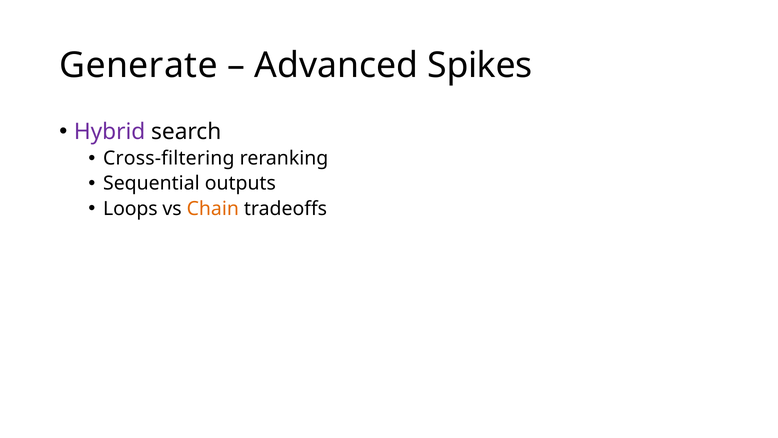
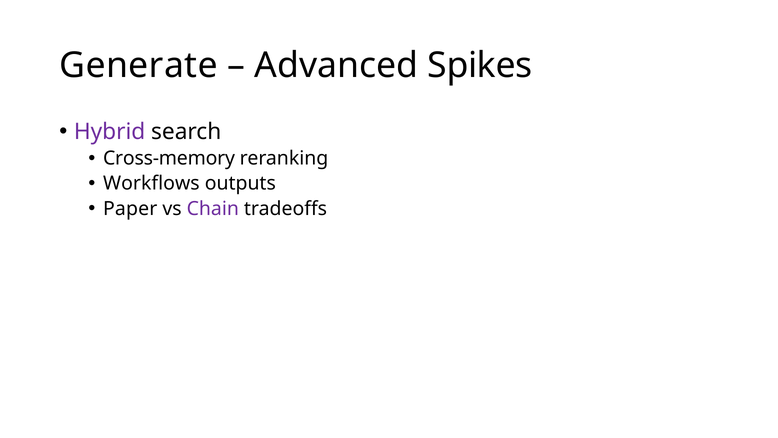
Cross-filtering: Cross-filtering -> Cross-memory (169, 158)
Sequential: Sequential -> Workflows (151, 183)
Loops: Loops -> Paper (130, 208)
Chain colour: orange -> purple (213, 208)
